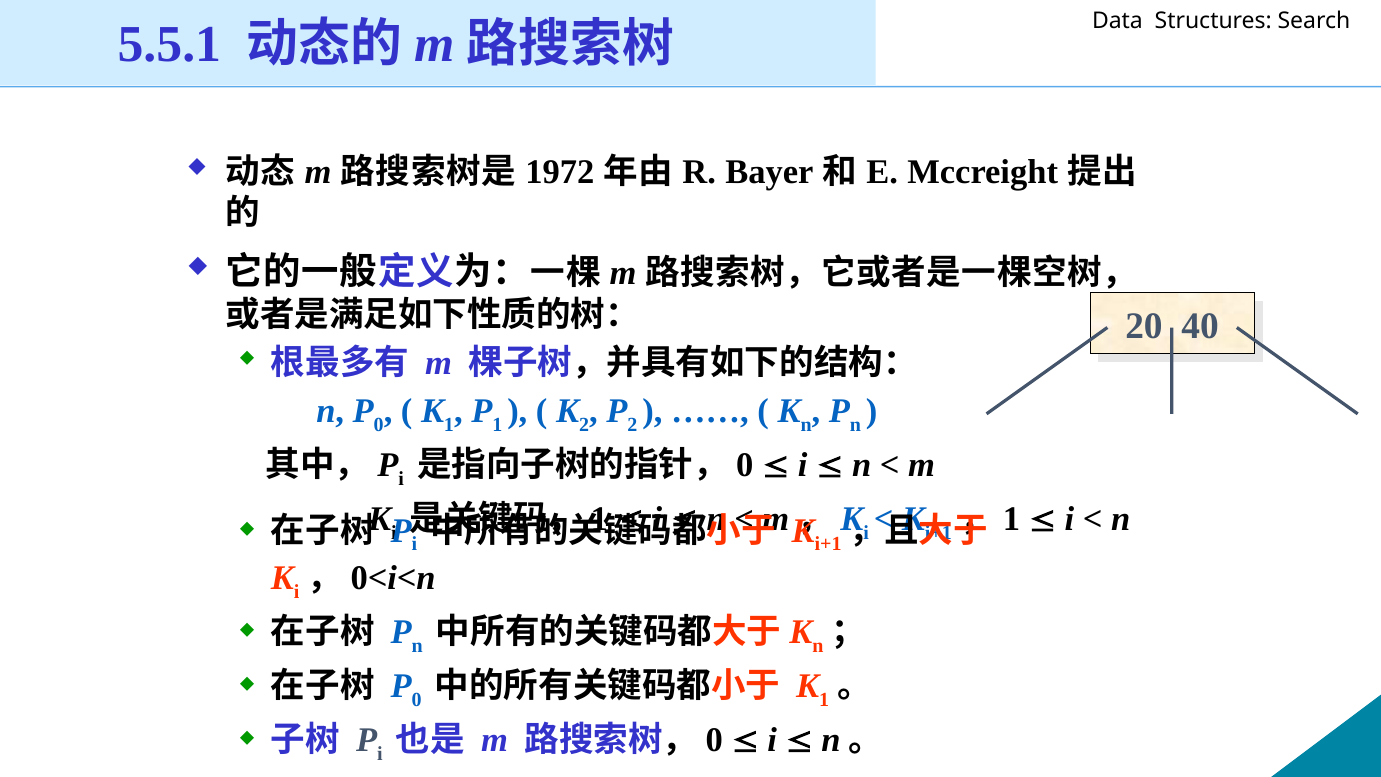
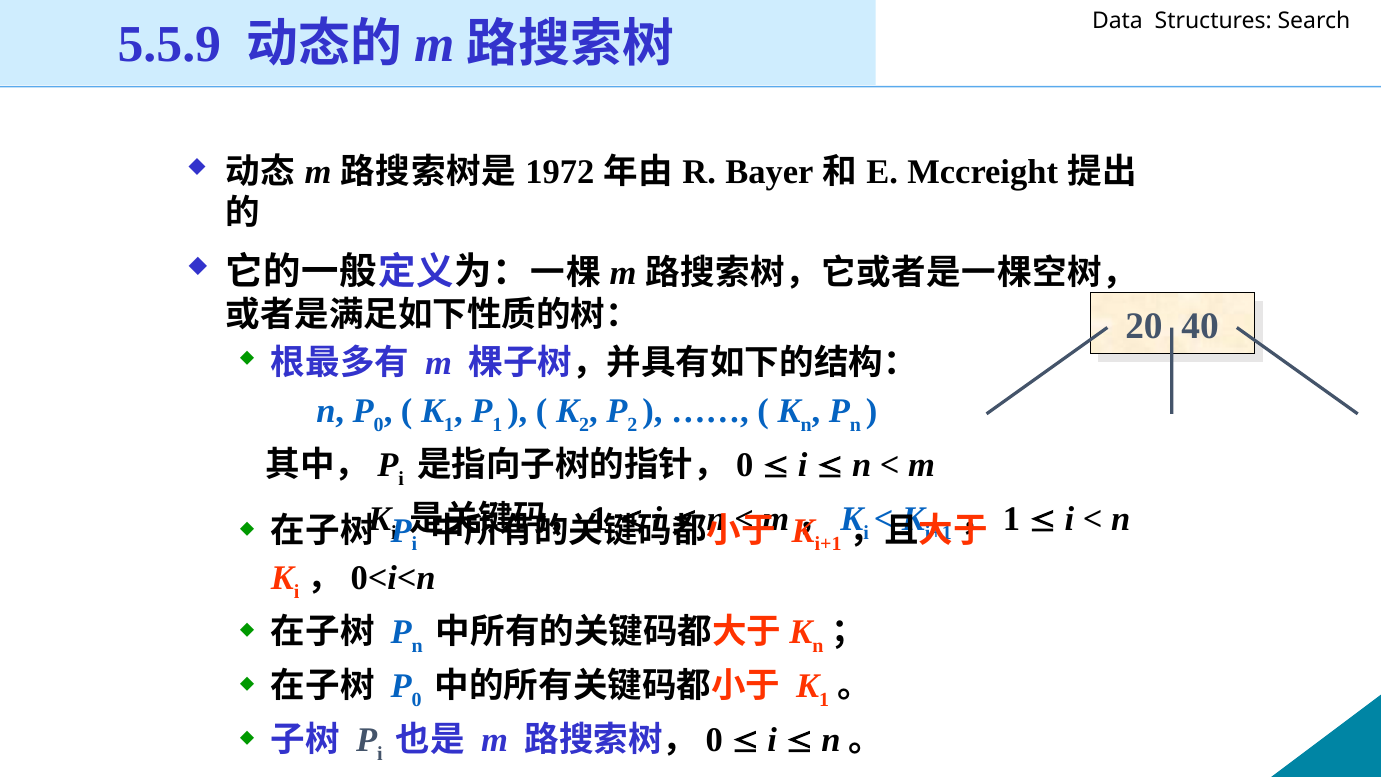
5.5.1: 5.5.1 -> 5.5.9 (169, 44)
